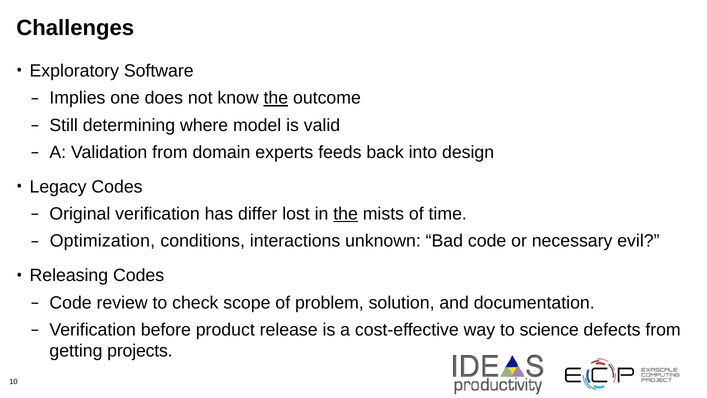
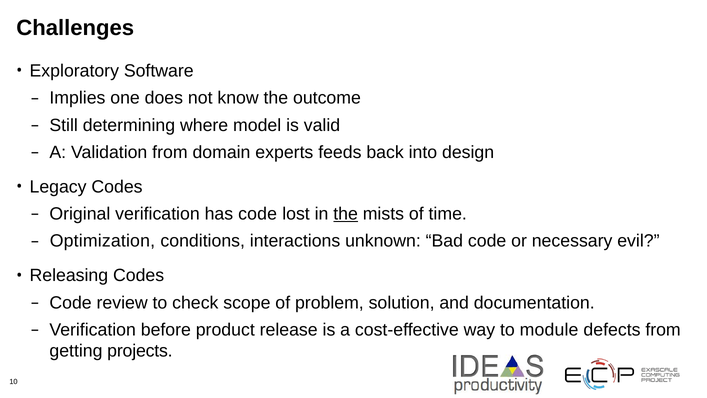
the underline: present -> none (276, 98)
has differ: differ -> code (258, 214)
science: science -> module (549, 330)
